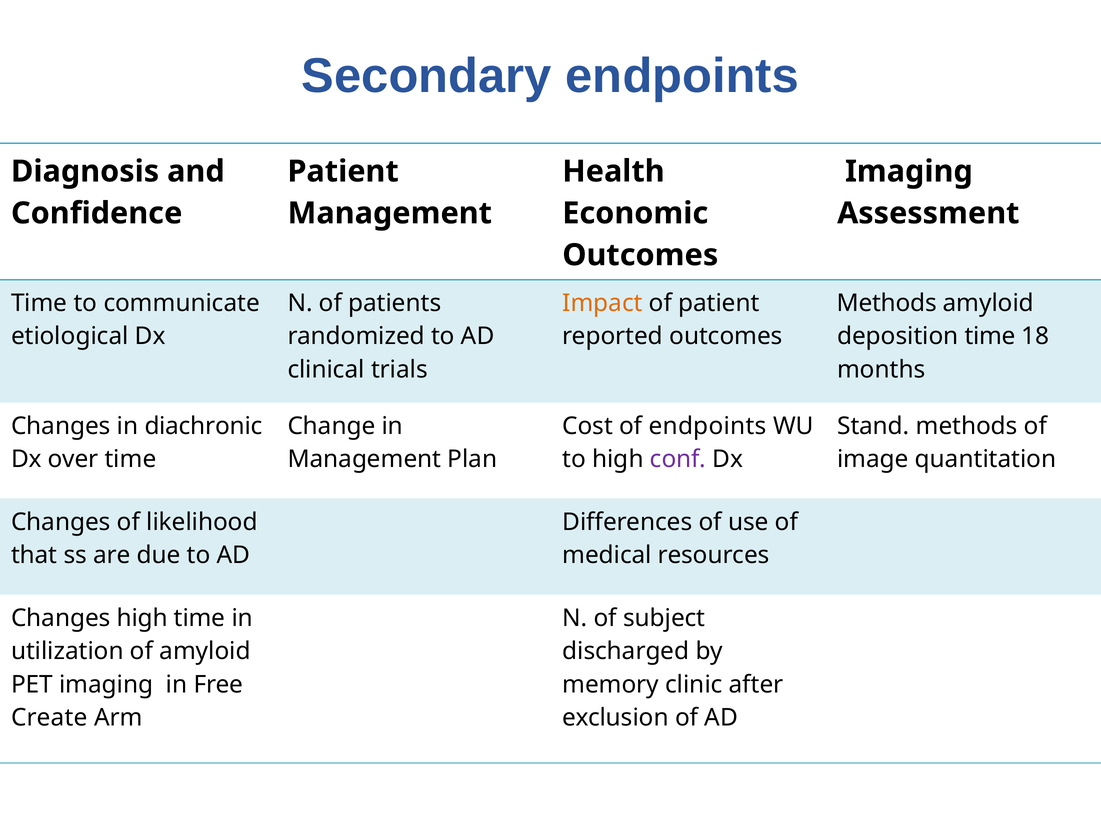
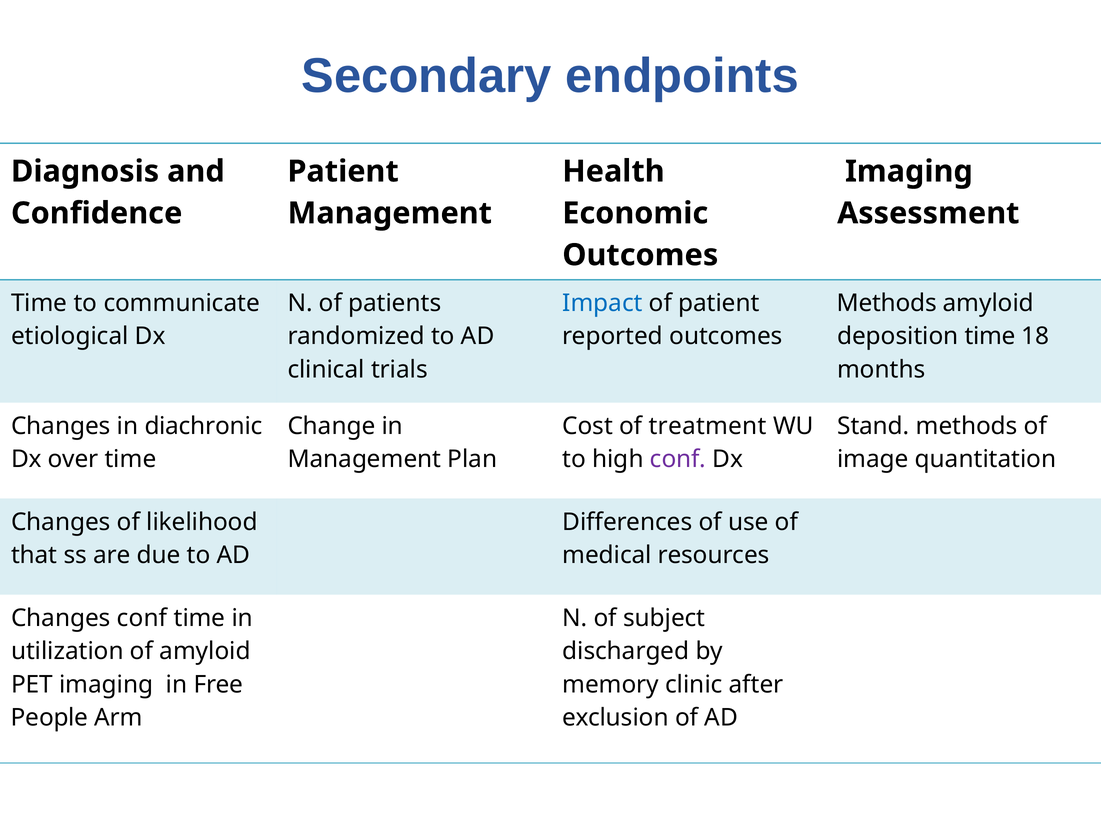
Impact colour: orange -> blue (602, 303)
of endpoints: endpoints -> treatment (708, 426)
Changes high: high -> conf (142, 618)
Create: Create -> People (50, 718)
